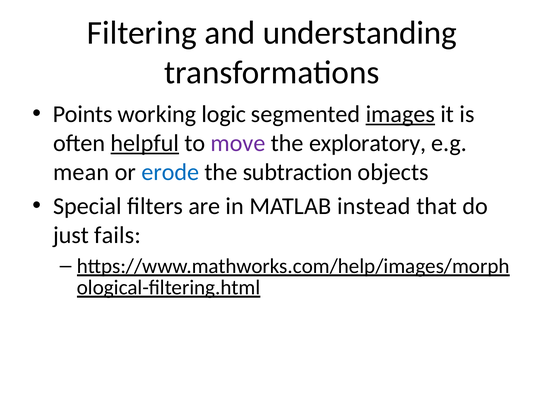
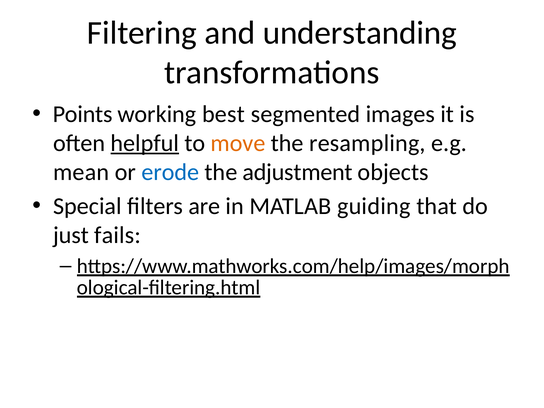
logic: logic -> best (224, 114)
images underline: present -> none (400, 114)
move colour: purple -> orange (238, 143)
exploratory: exploratory -> resampling (367, 143)
subtraction: subtraction -> adjustment (298, 172)
instead: instead -> guiding (374, 206)
